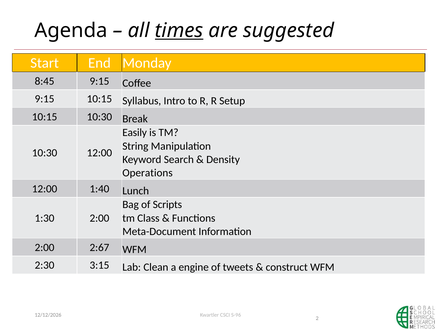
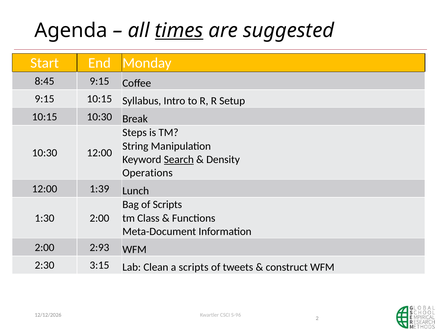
Easily: Easily -> Steps (135, 133)
Search underline: none -> present (179, 160)
1:40: 1:40 -> 1:39 (99, 189)
2:67: 2:67 -> 2:93 (99, 248)
a engine: engine -> scripts (194, 268)
